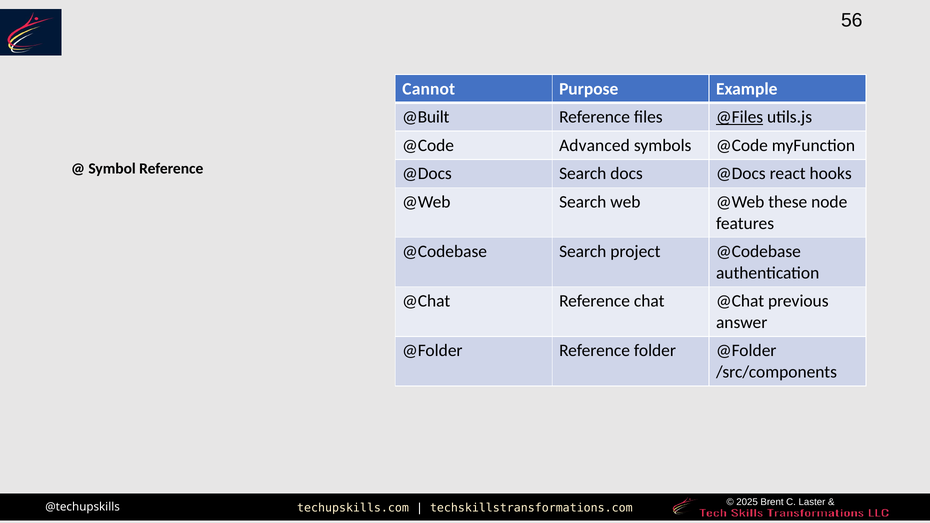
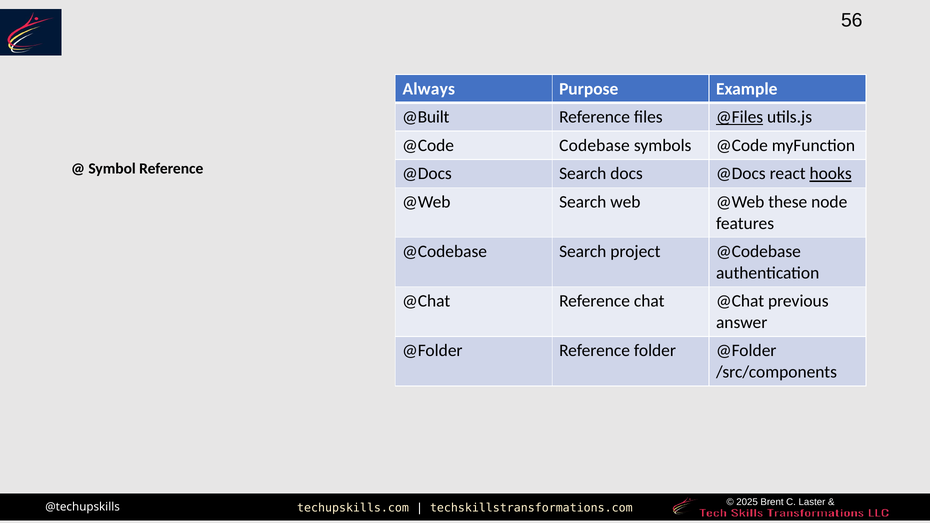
Cannot: Cannot -> Always (429, 89)
Advanced: Advanced -> Codebase (594, 145)
hooks underline: none -> present (831, 174)
